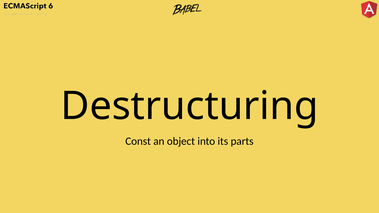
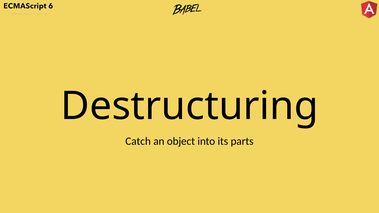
Const: Const -> Catch (138, 141)
